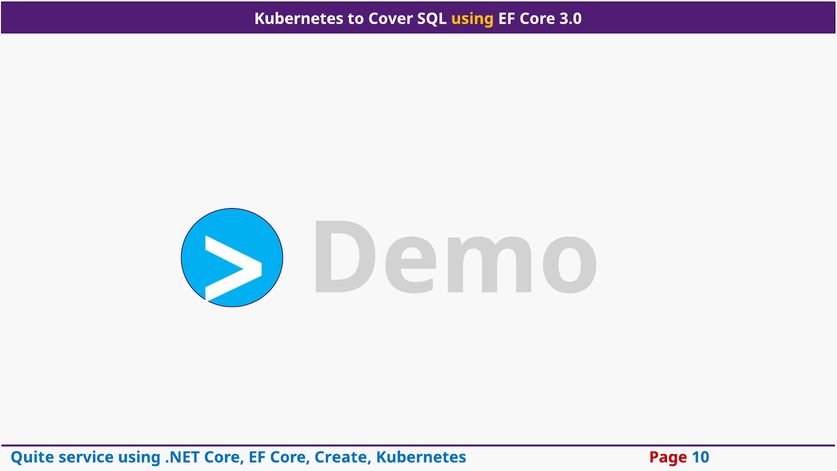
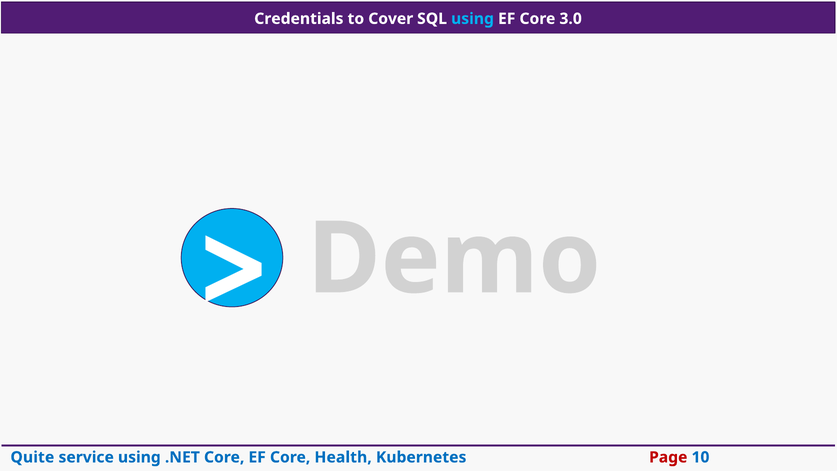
Kubernetes: Kubernetes -> Credentials (299, 19)
using colour: yellow -> light blue (472, 19)
Create: Create -> Health (343, 457)
